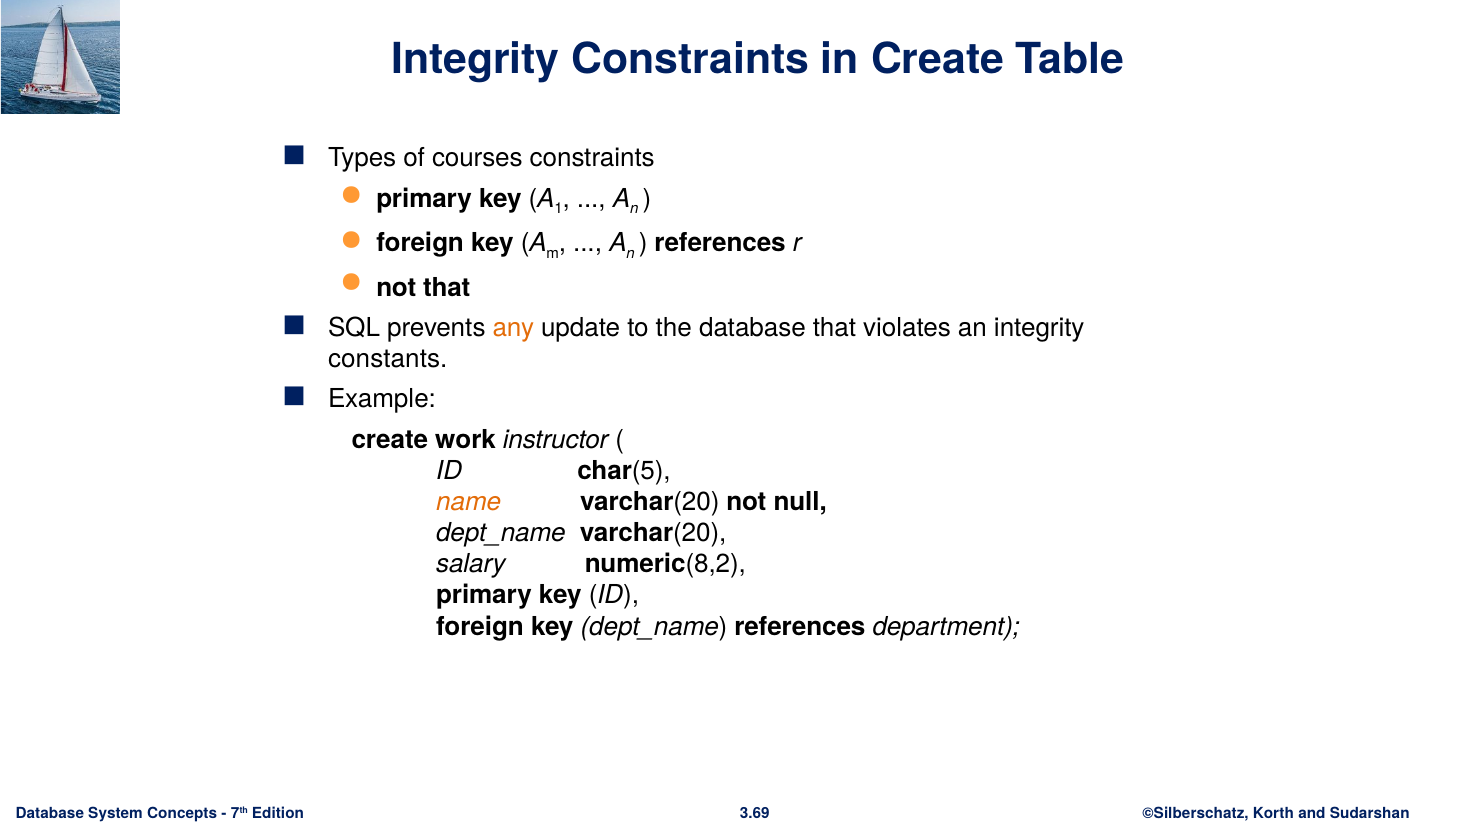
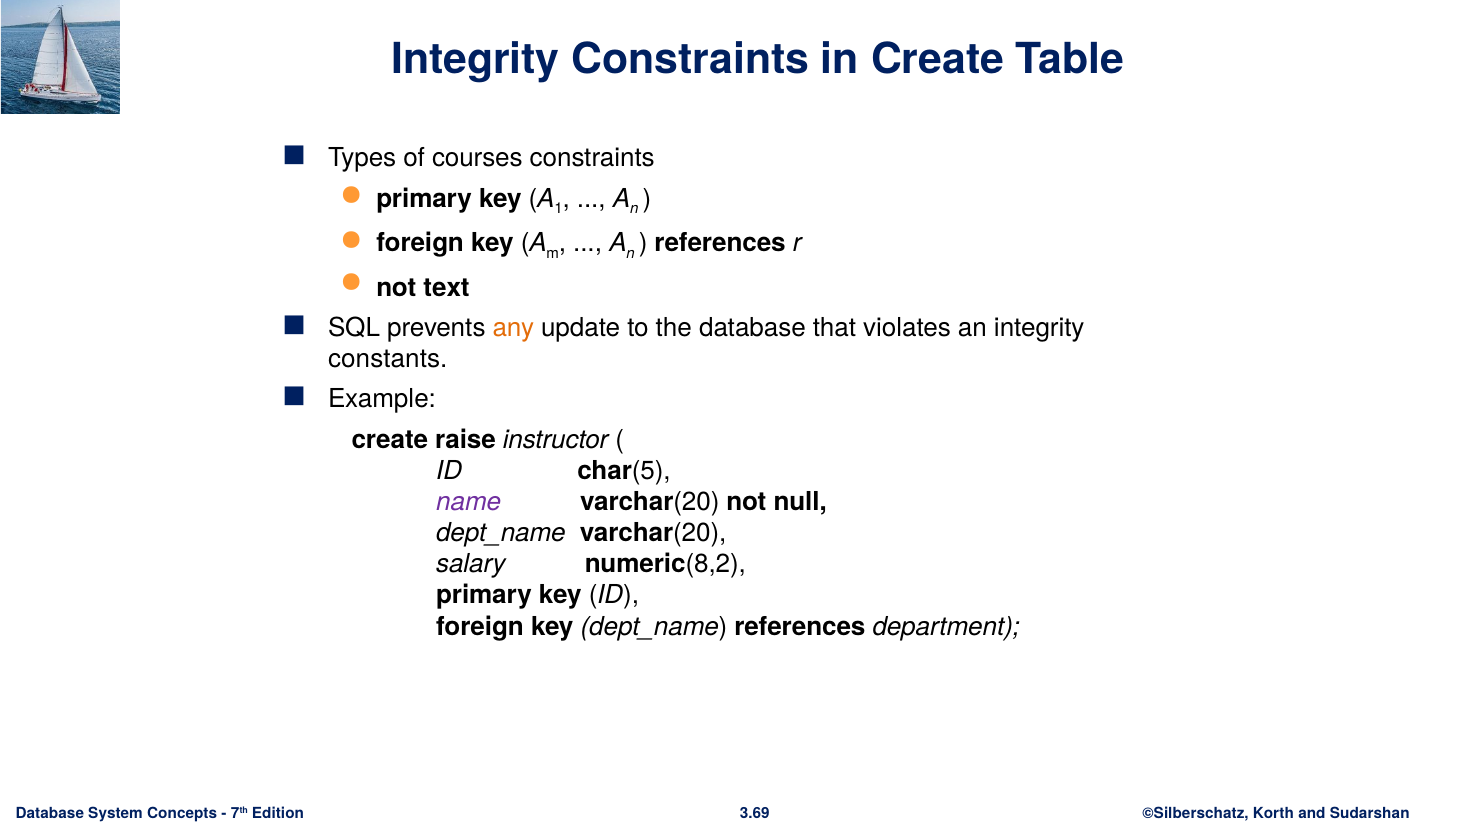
not that: that -> text (447, 288)
work: work -> raise (466, 440)
name colour: orange -> purple (469, 502)
